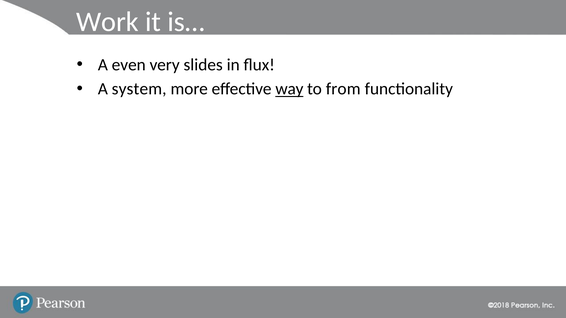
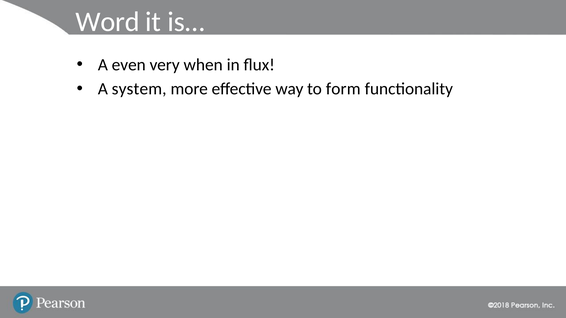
Work: Work -> Word (108, 22)
slides: slides -> when (203, 65)
way underline: present -> none (289, 89)
from: from -> form (343, 89)
